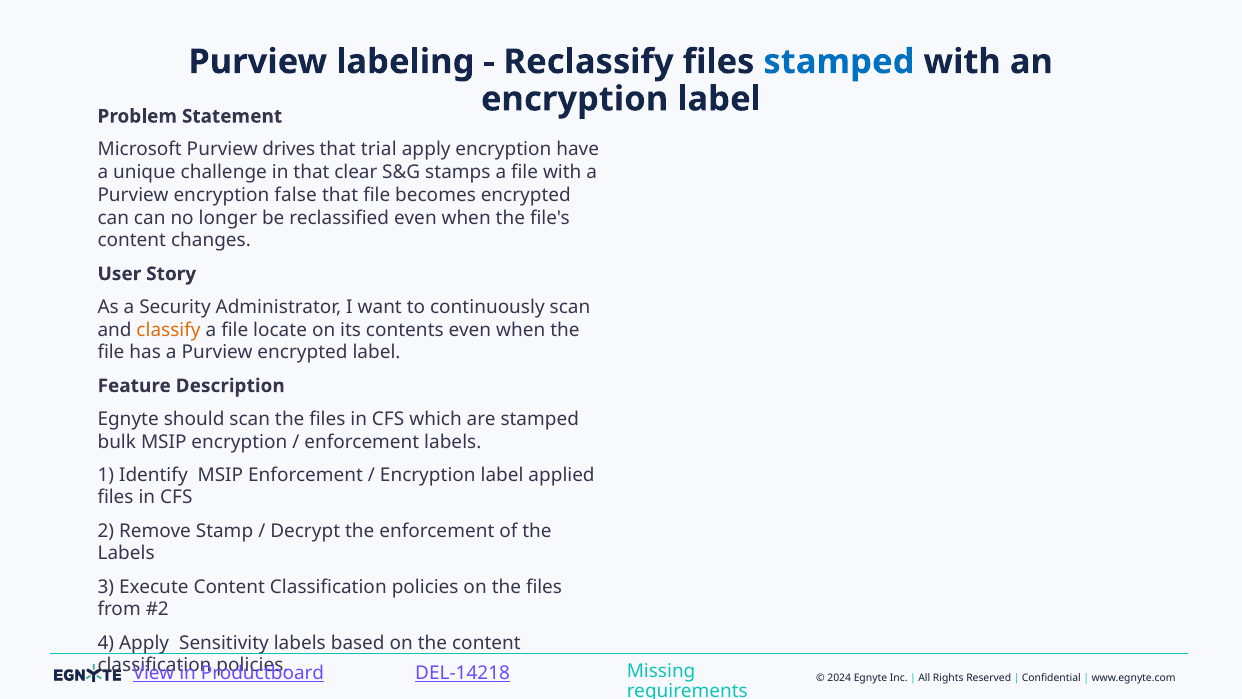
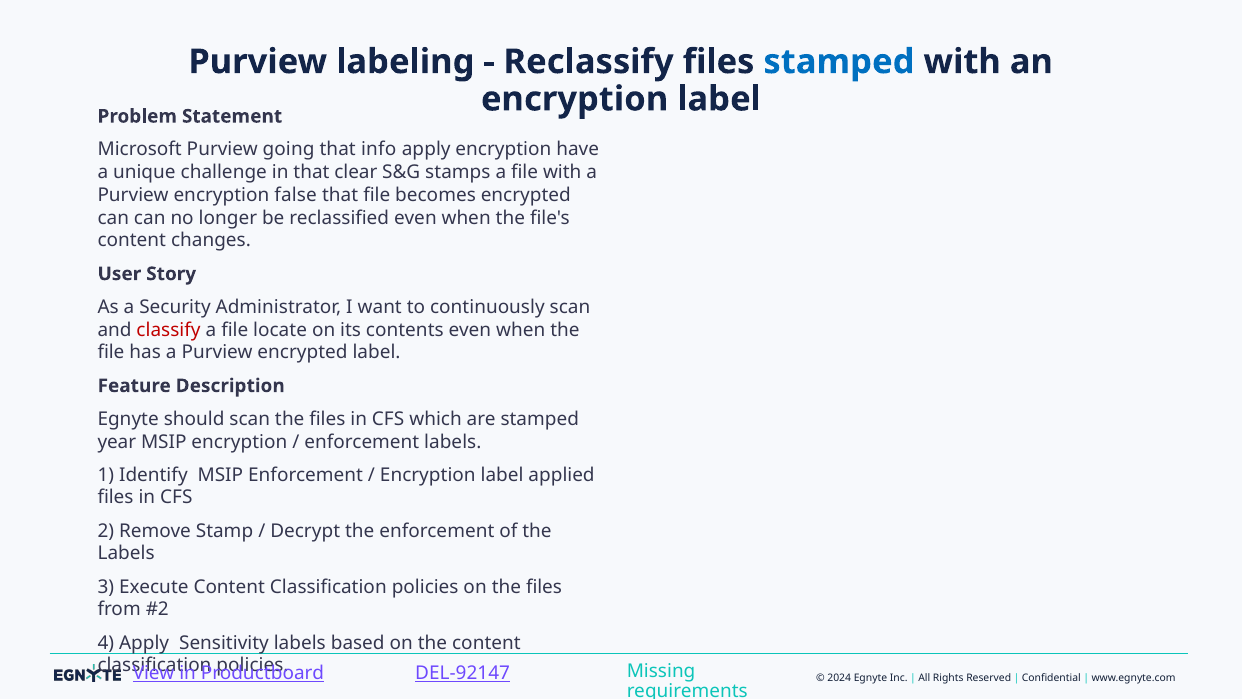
drives: drives -> going (289, 149)
trial: trial -> info (379, 149)
classify colour: orange -> red (169, 330)
bulk: bulk -> year (117, 442)
DEL-14218: DEL-14218 -> DEL-92147 (463, 673)
